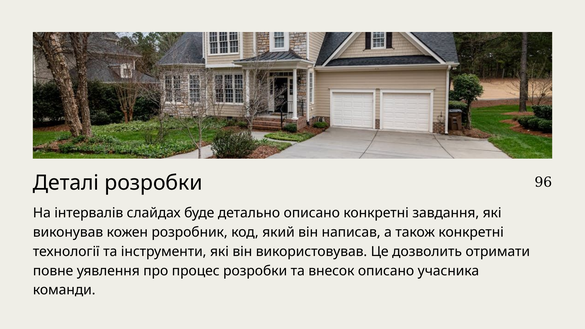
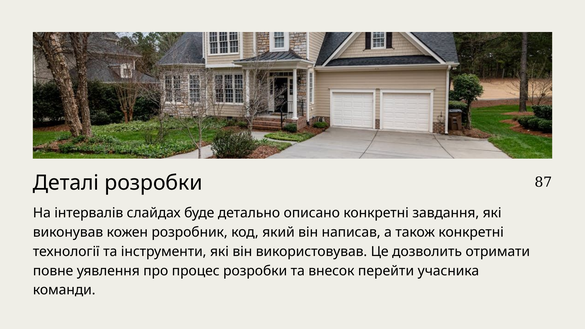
96: 96 -> 87 (543, 182)
внесок описано: описано -> перейти (386, 271)
